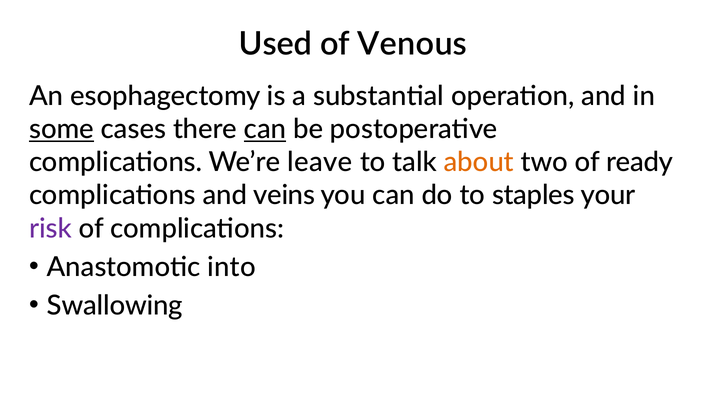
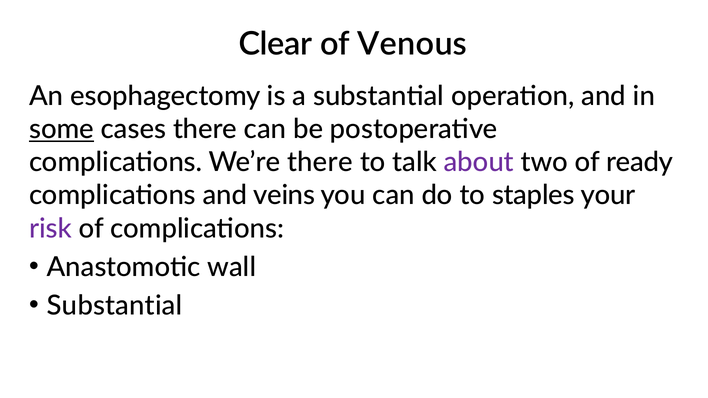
Used: Used -> Clear (275, 44)
can underline: present -> none (265, 129)
We’re leave: leave -> there (320, 162)
about colour: orange -> purple (479, 162)
into: into -> wall (232, 267)
Swallowing: Swallowing -> Substantial (115, 306)
